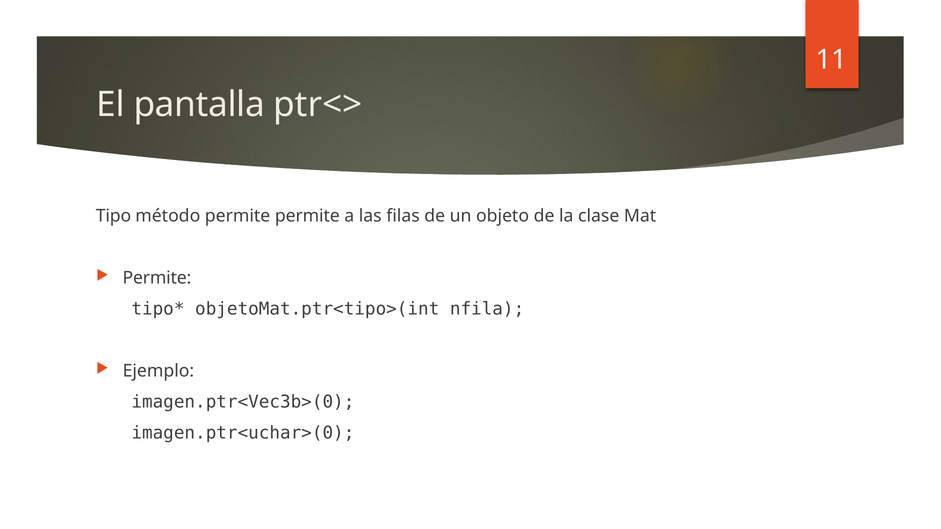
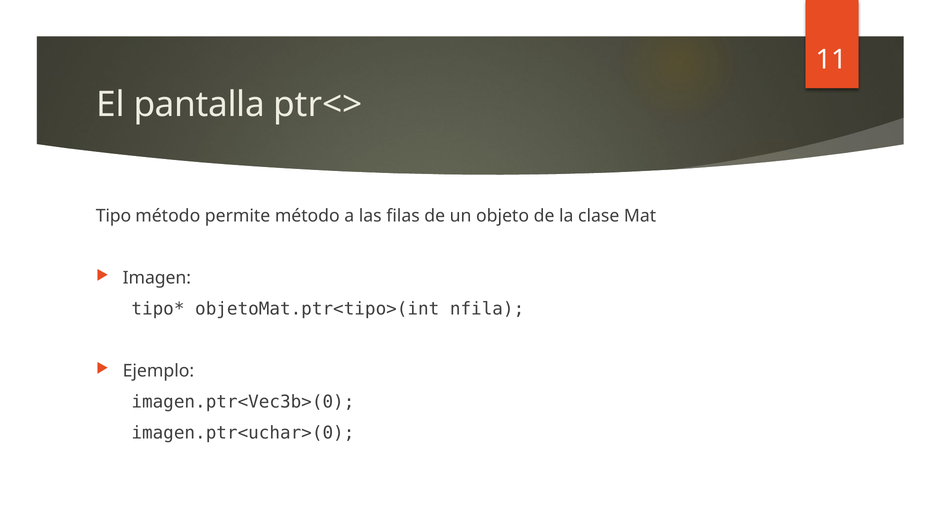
permite permite: permite -> método (307, 216)
Permite: Permite -> Imagen (157, 278)
